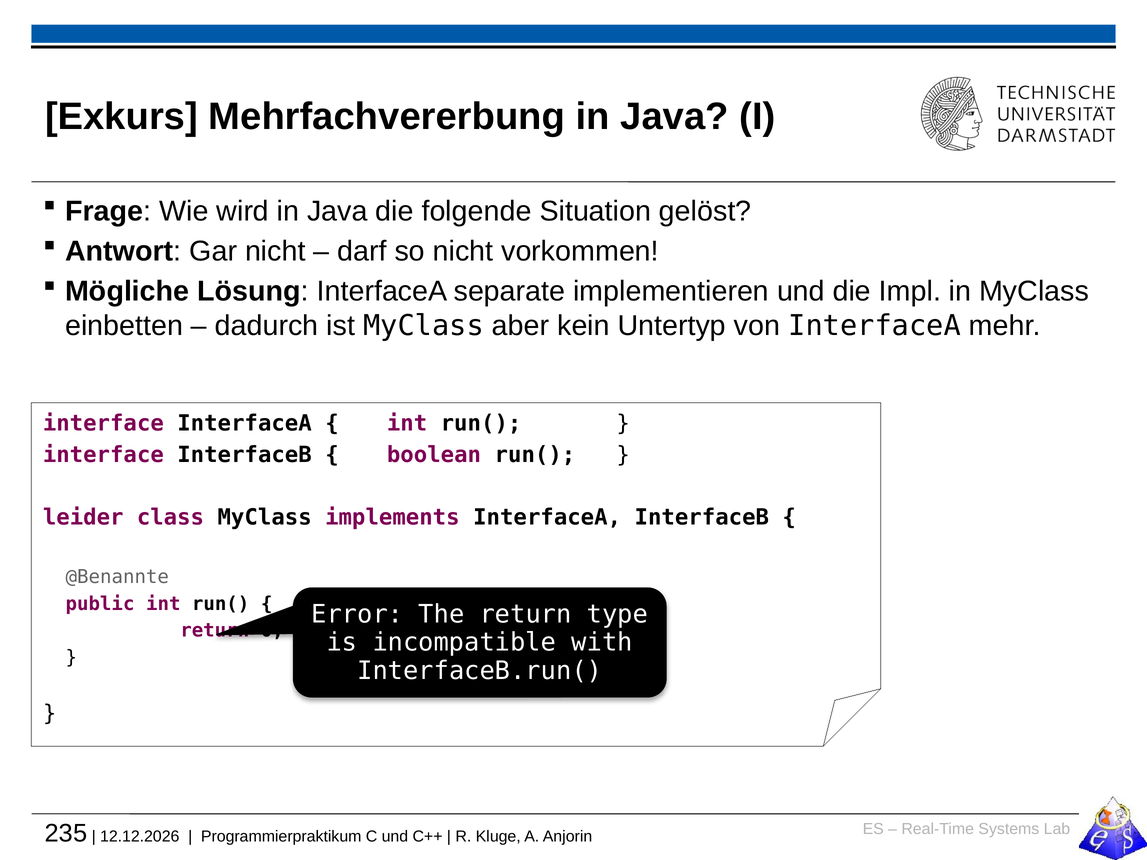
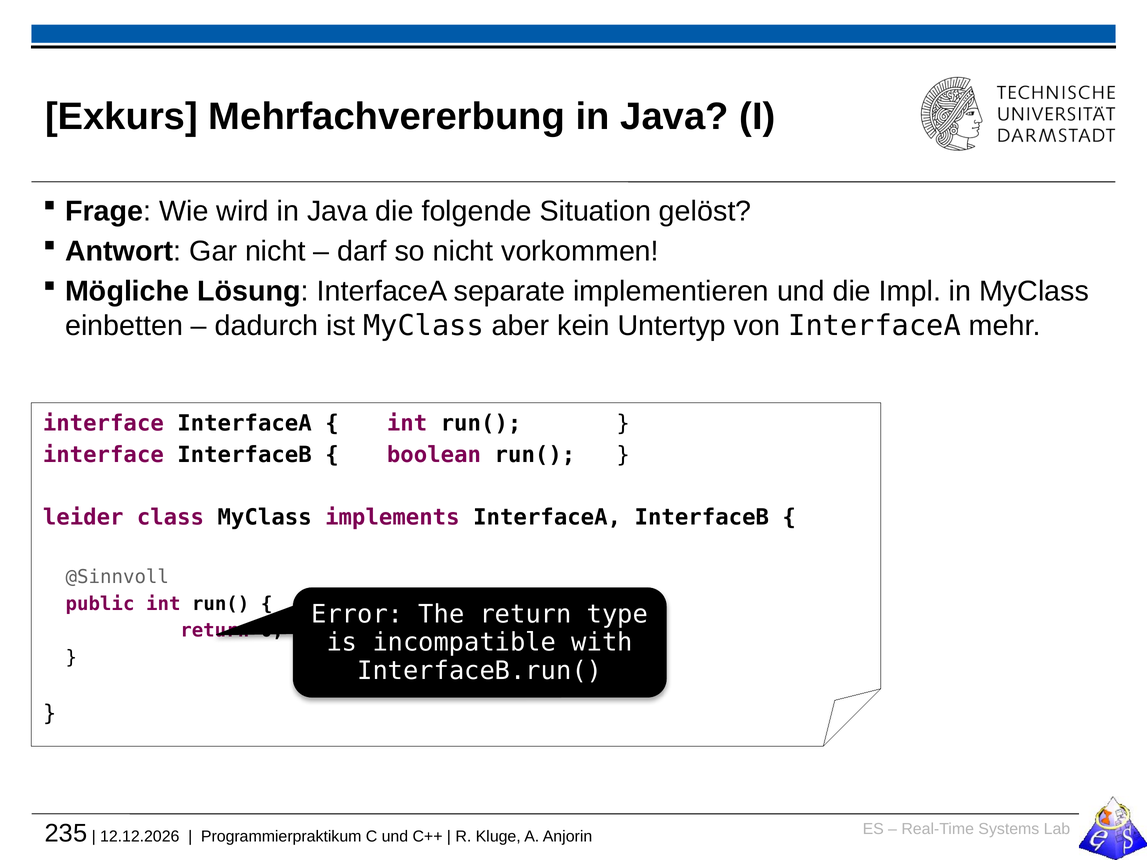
@Benannte: @Benannte -> @Sinnvoll (117, 577)
